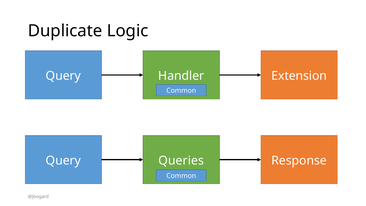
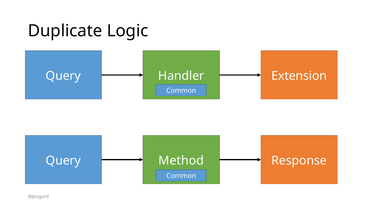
Queries: Queries -> Method (181, 160)
